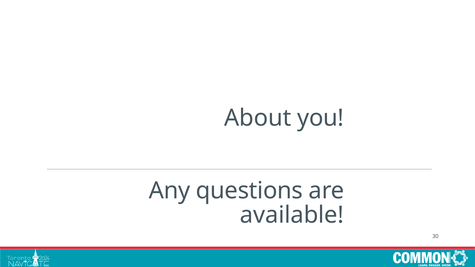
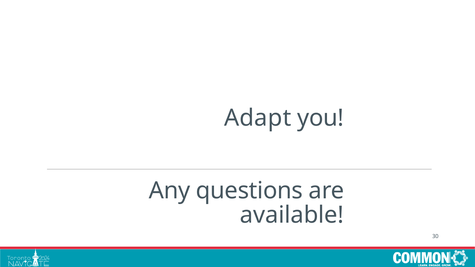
About: About -> Adapt (258, 118)
